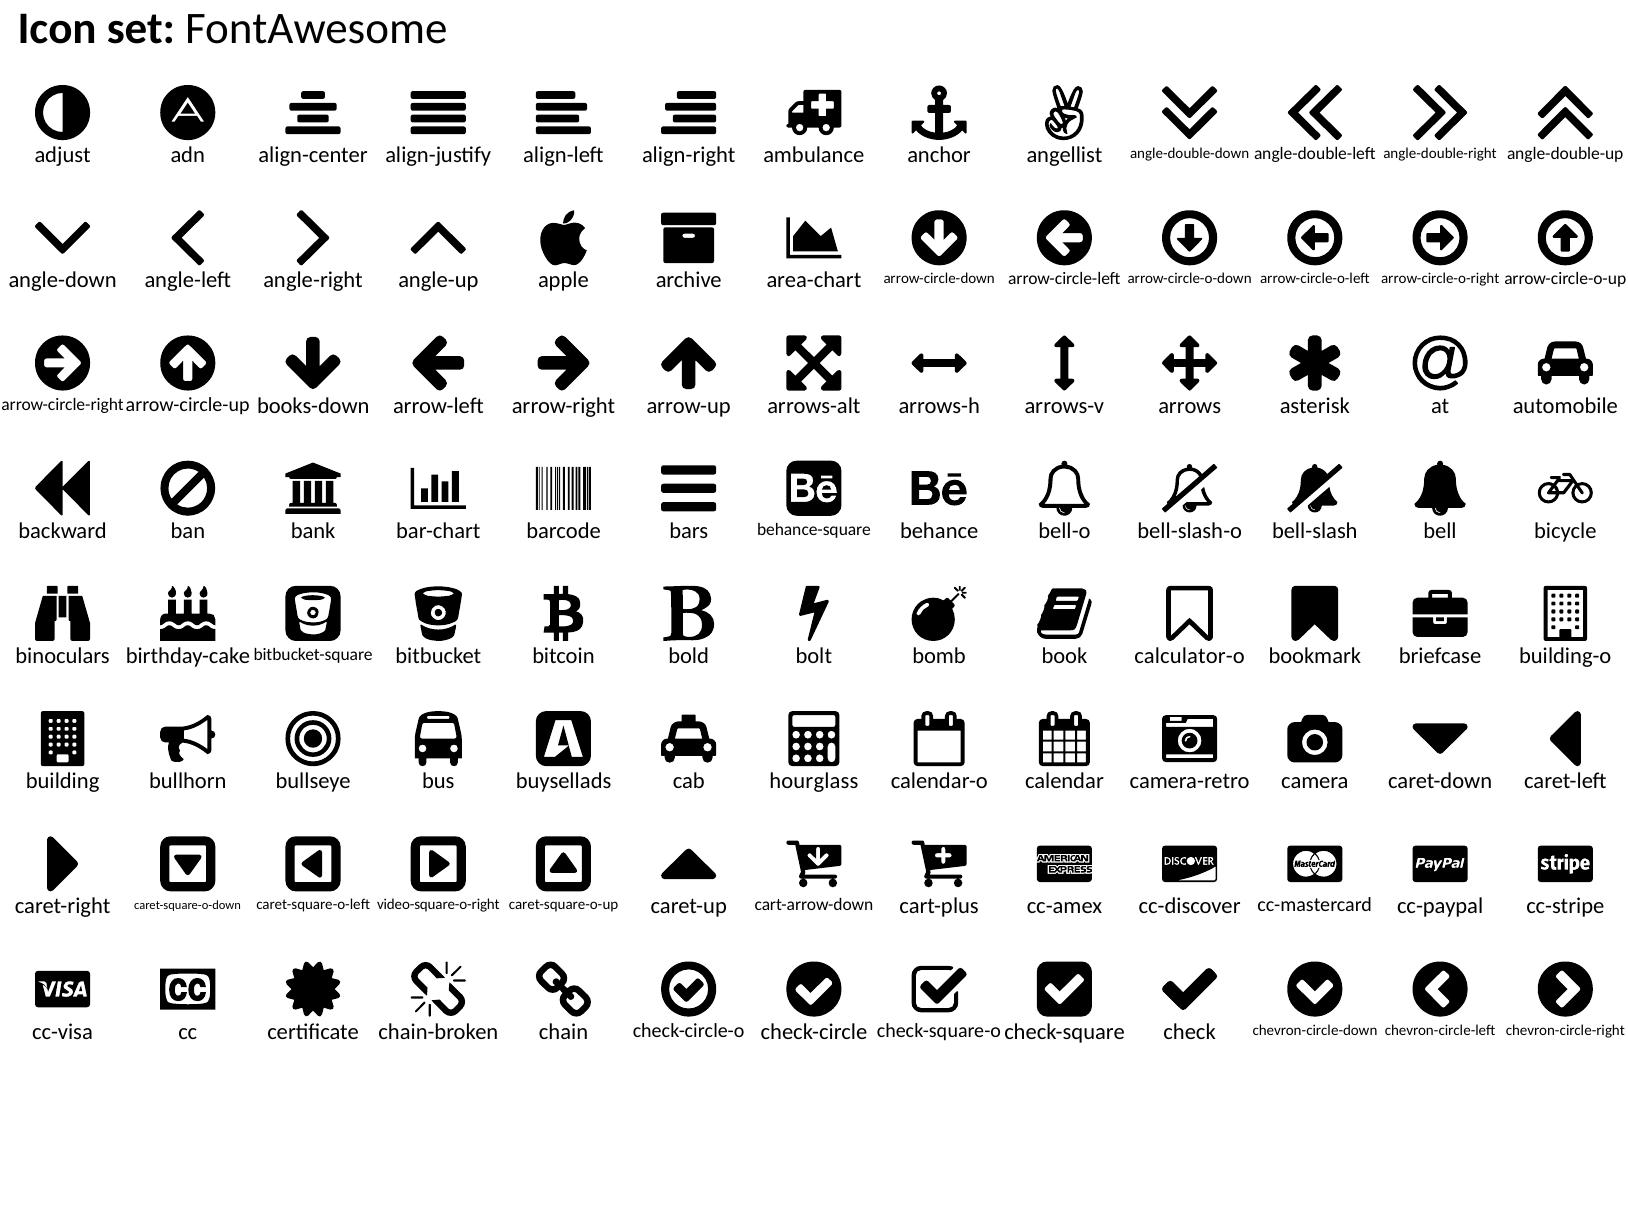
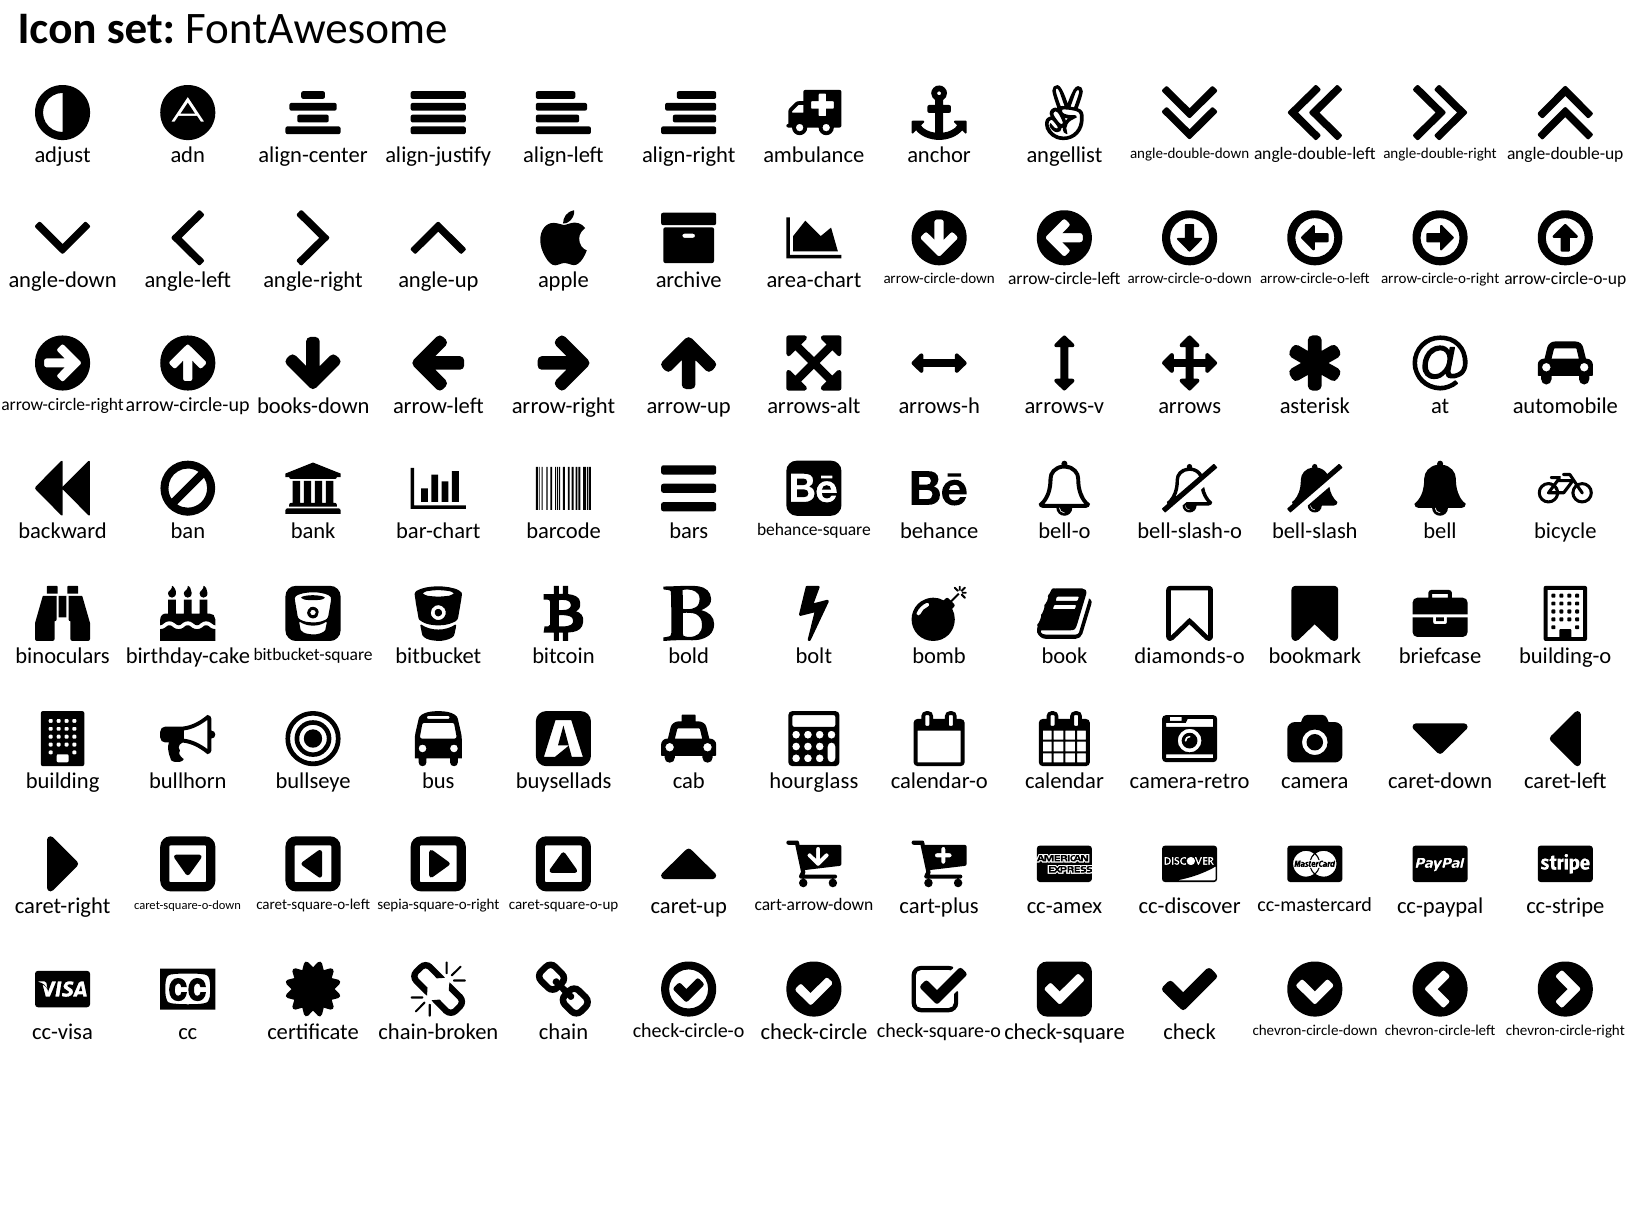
calculator-o: calculator-o -> diamonds-o (1190, 656)
video-square-o-right: video-square-o-right -> sepia-square-o-right (438, 905)
